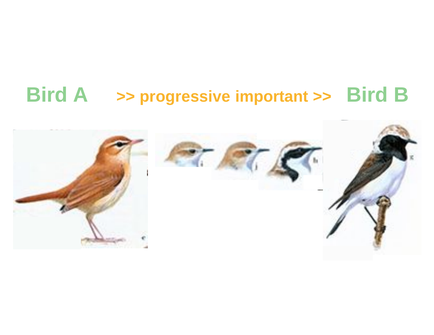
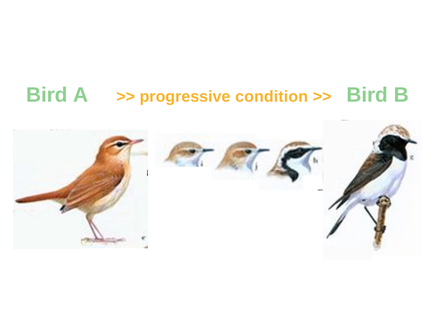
important: important -> condition (272, 97)
